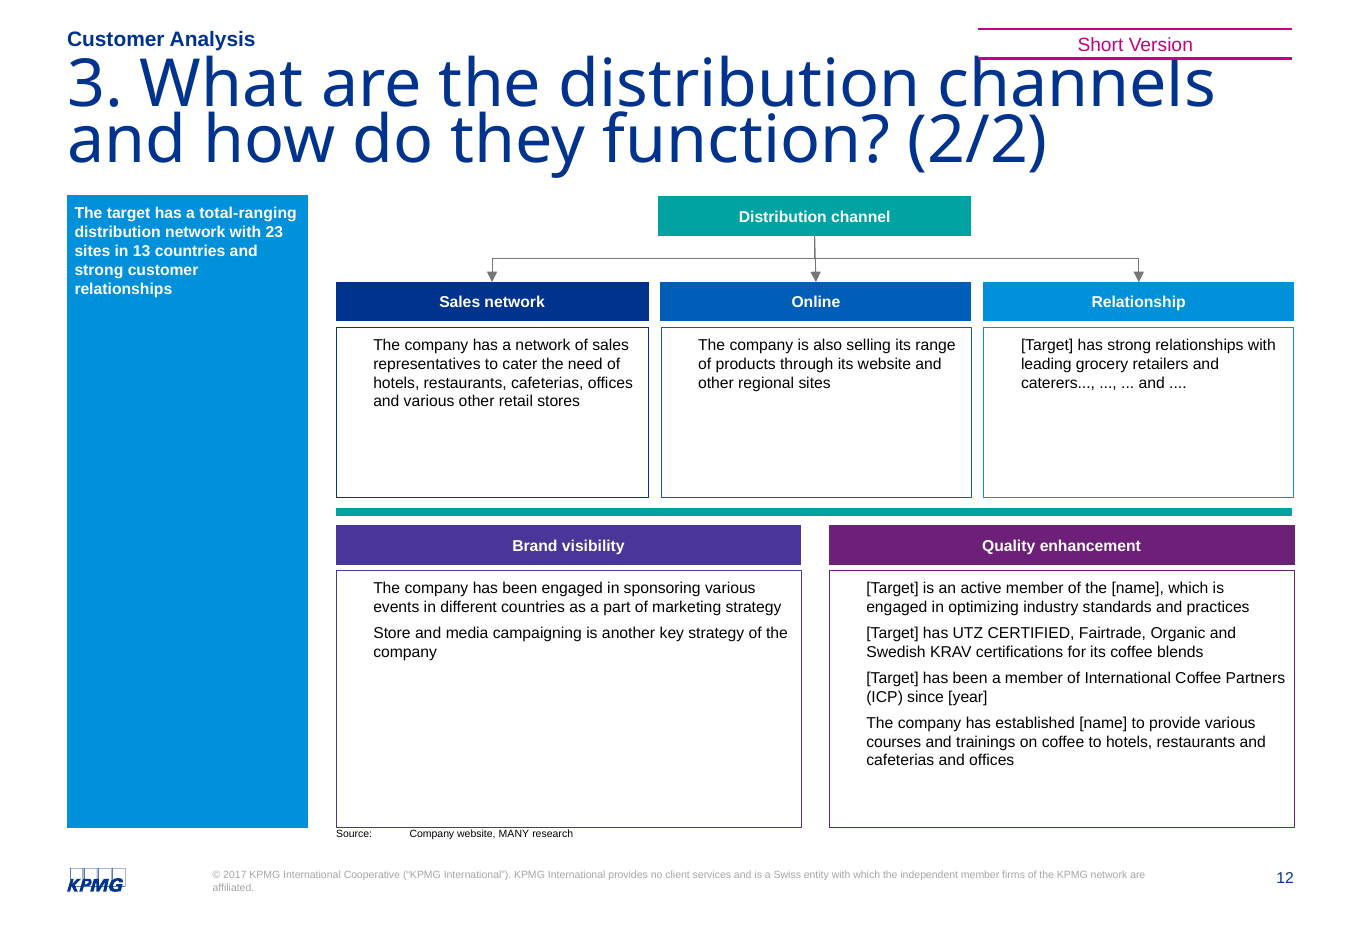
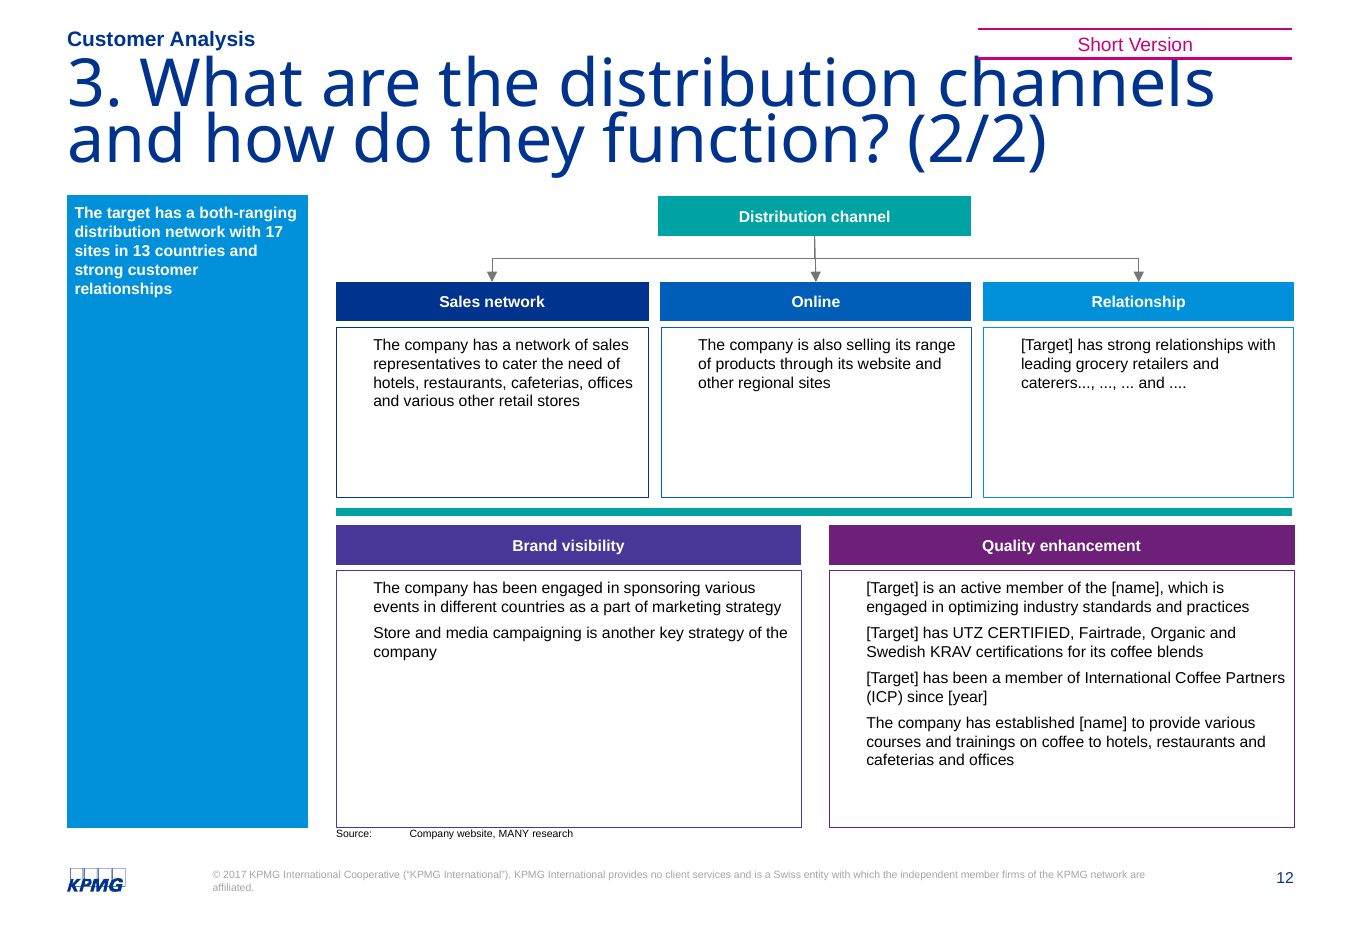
total-ranging: total-ranging -> both-ranging (248, 213)
23: 23 -> 17 (274, 232)
